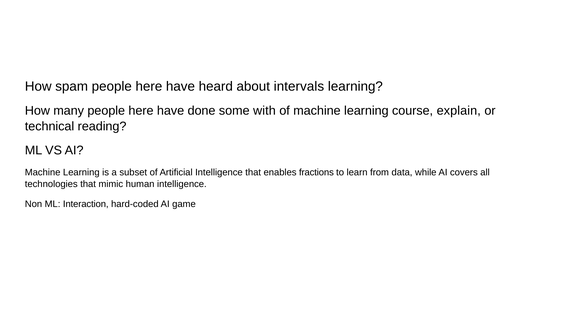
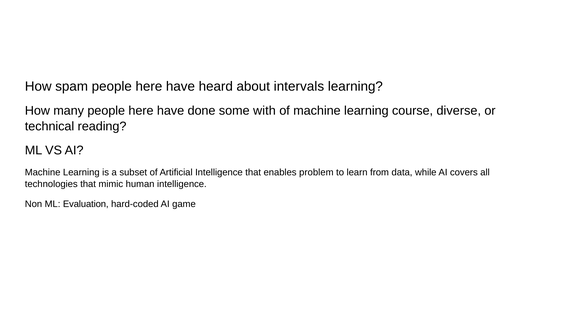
explain: explain -> diverse (459, 111)
fractions: fractions -> problem (316, 172)
Interaction: Interaction -> Evaluation (86, 204)
